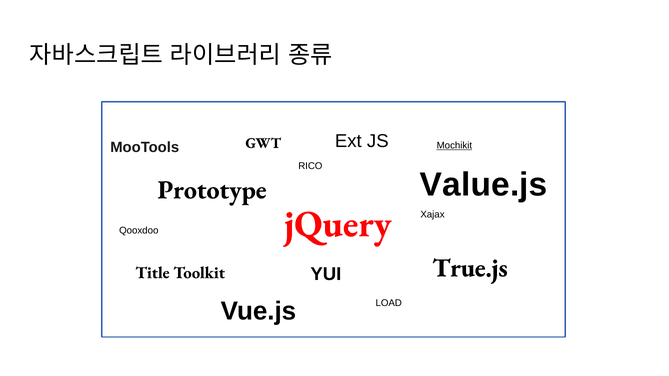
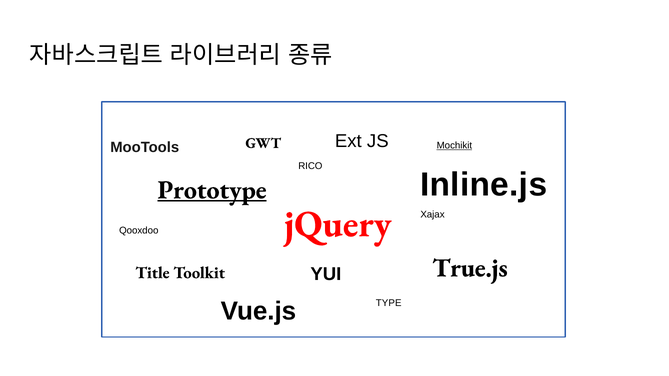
Value.js: Value.js -> Inline.js (484, 185)
Prototype underline: none -> present (212, 190)
LOAD: LOAD -> TYPE (389, 303)
